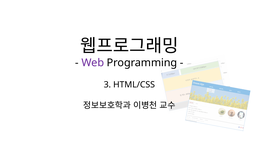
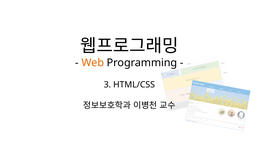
Web colour: purple -> orange (93, 63)
